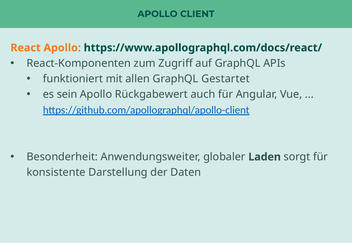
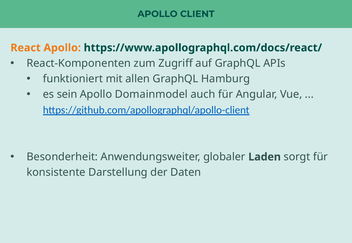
Gestartet: Gestartet -> Hamburg (226, 79)
Rückgabewert: Rückgabewert -> Domainmodel (151, 95)
